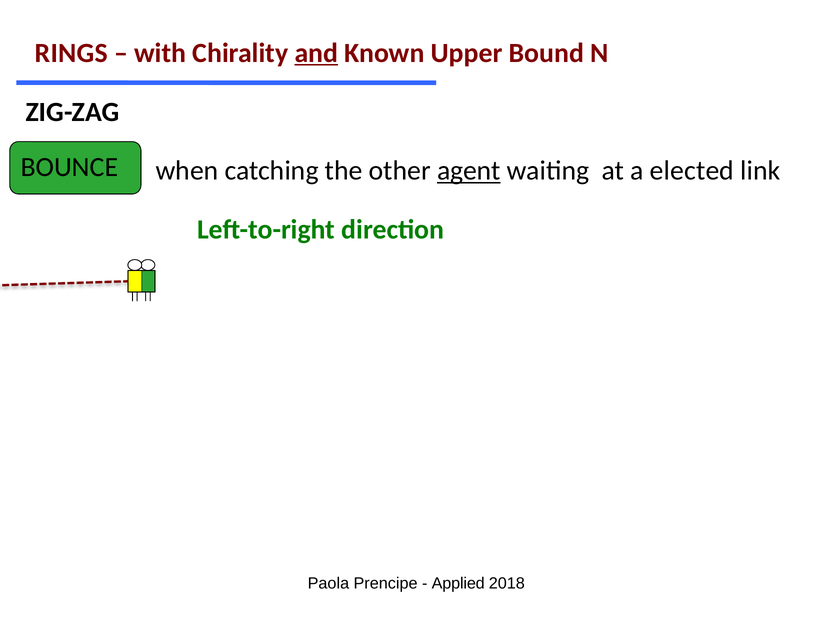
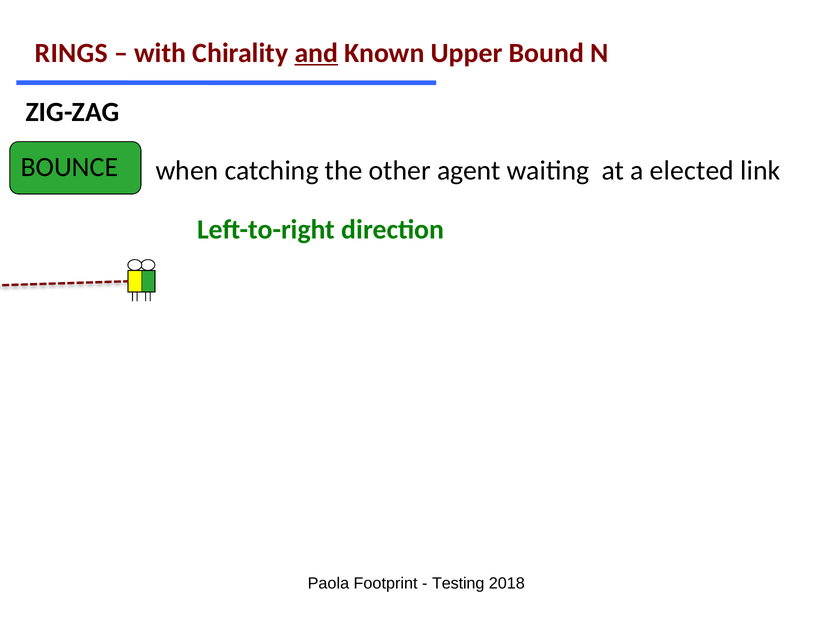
agent underline: present -> none (469, 171)
Prencipe: Prencipe -> Footprint (386, 584)
Applied: Applied -> Testing (458, 584)
